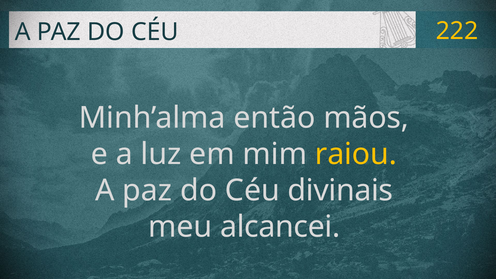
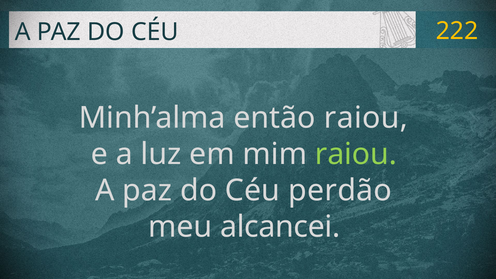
então mãos: mãos -> raiou (366, 118)
raiou colour: yellow -> light green (356, 154)
divinais: divinais -> perdão (340, 191)
